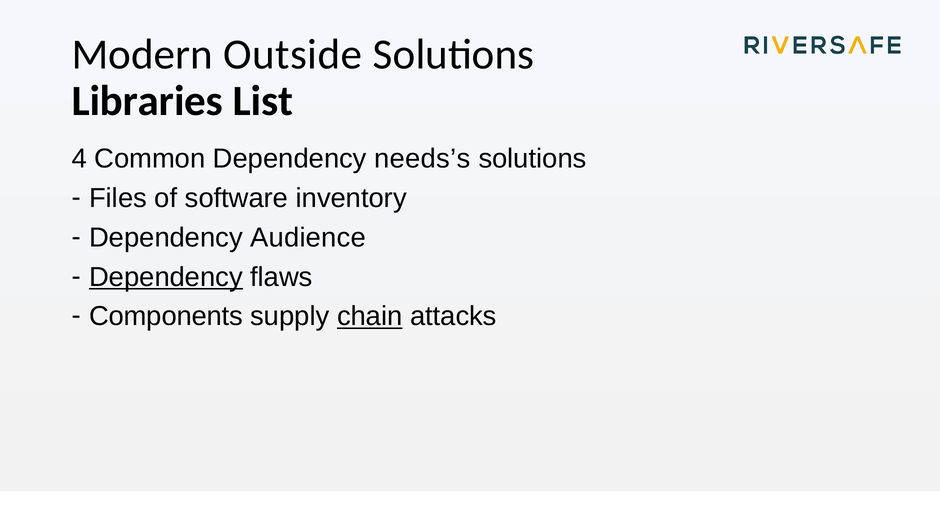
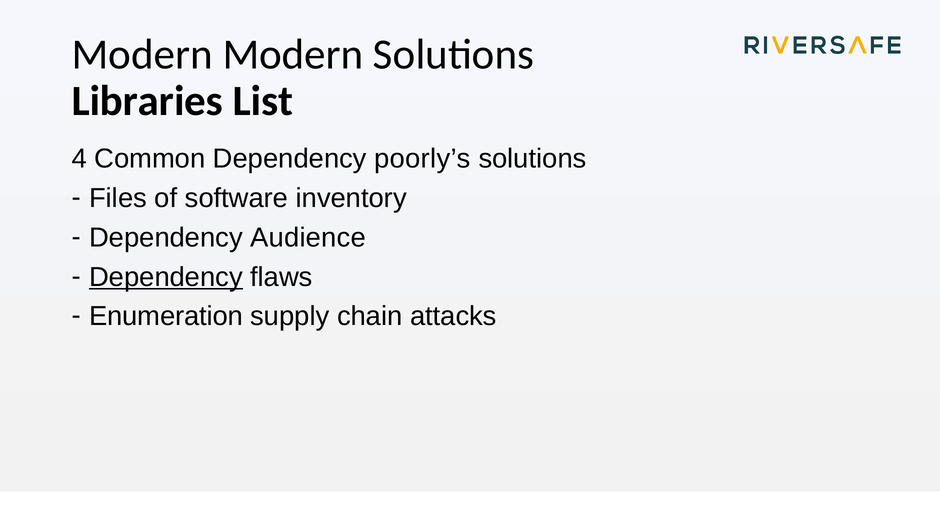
Modern Outside: Outside -> Modern (293, 55)
needs’s: needs’s -> poorly’s (422, 159)
Components: Components -> Enumeration (166, 316)
chain underline: present -> none (370, 316)
